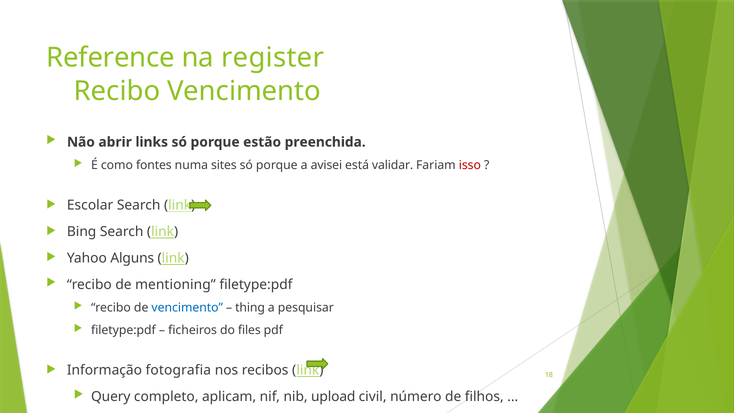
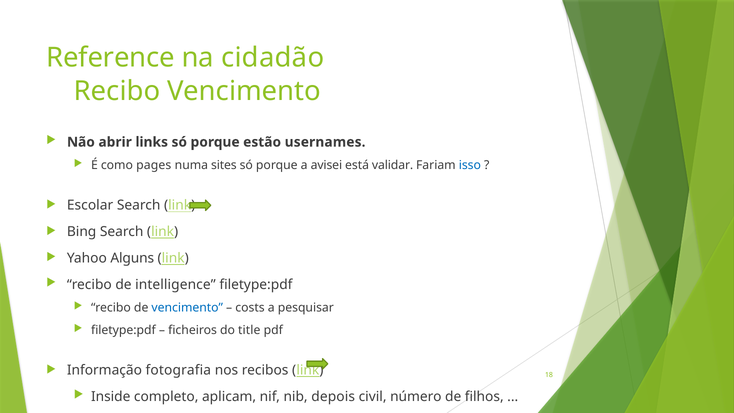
register: register -> cidadão (273, 58)
preenchida: preenchida -> usernames (325, 142)
fontes: fontes -> pages (154, 165)
isso colour: red -> blue (470, 165)
mentioning: mentioning -> intelligence (175, 285)
thing: thing -> costs (250, 308)
files: files -> title (249, 330)
Query: Query -> Inside (111, 397)
upload: upload -> depois (333, 397)
